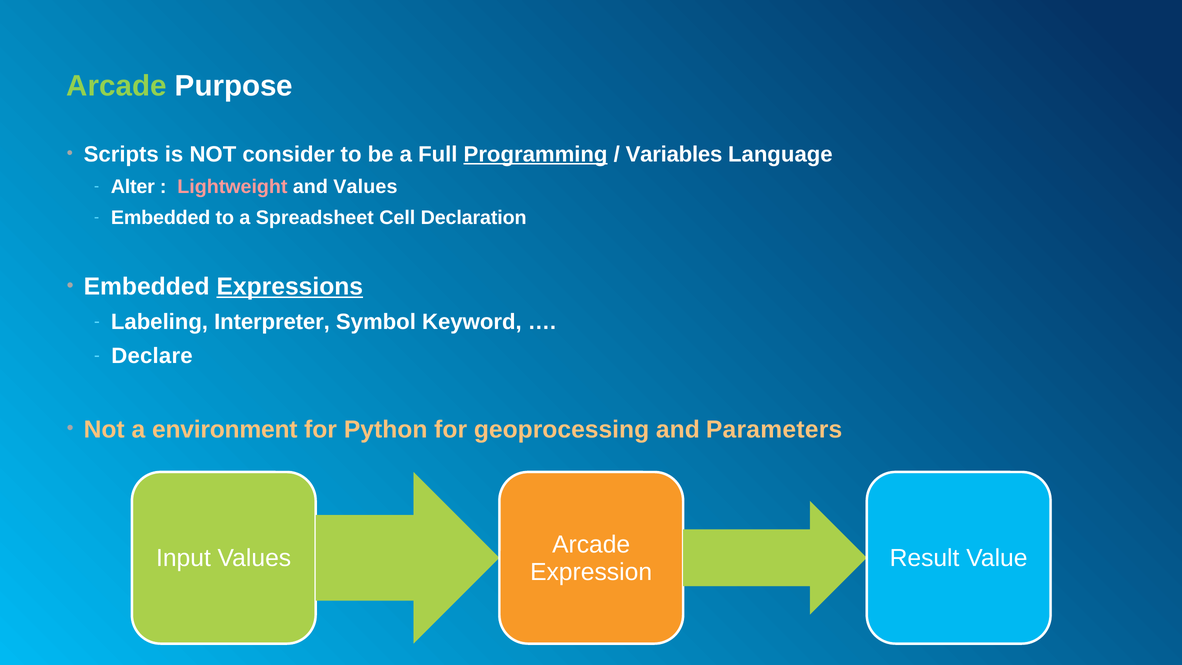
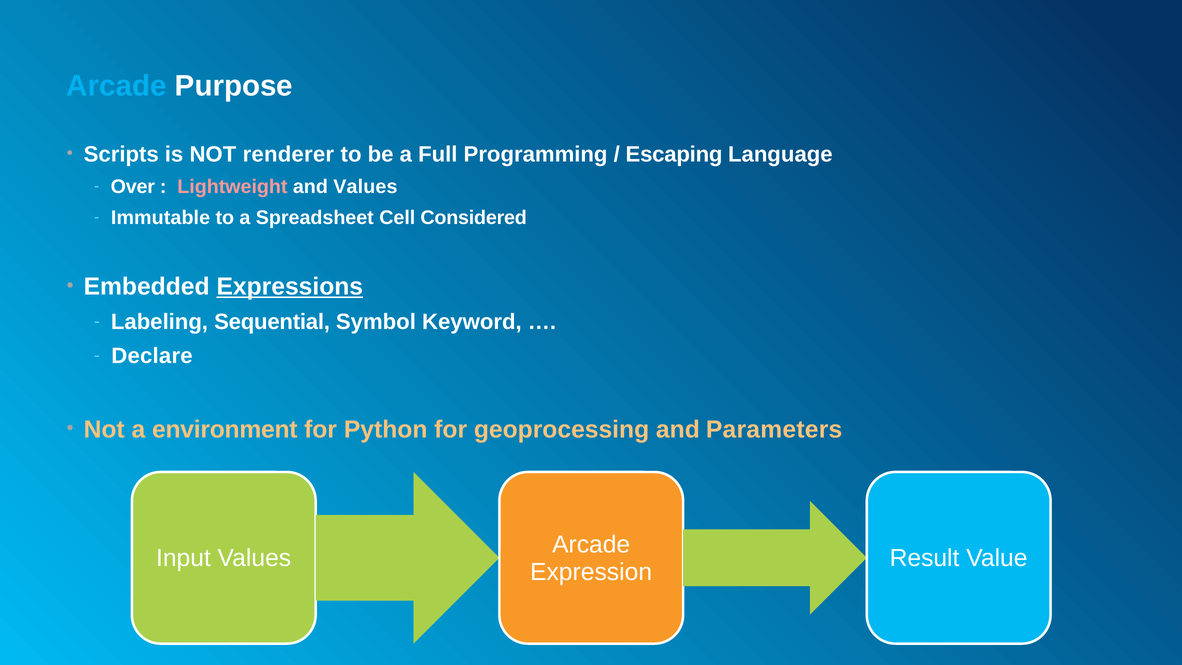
Arcade colour: light green -> light blue (117, 86)
consider: consider -> renderer (288, 154)
Programming underline: present -> none (536, 154)
Variables: Variables -> Escaping (674, 154)
Alter: Alter -> Over (133, 187)
Embedded: Embedded -> Immutable (161, 218)
Declaration: Declaration -> Considered (474, 218)
Interpreter: Interpreter -> Sequential (272, 322)
